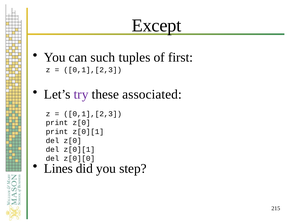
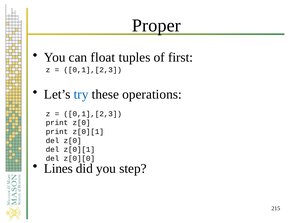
Except: Except -> Proper (156, 26)
such: such -> float (103, 58)
try colour: purple -> blue (81, 95)
associated: associated -> operations (152, 95)
